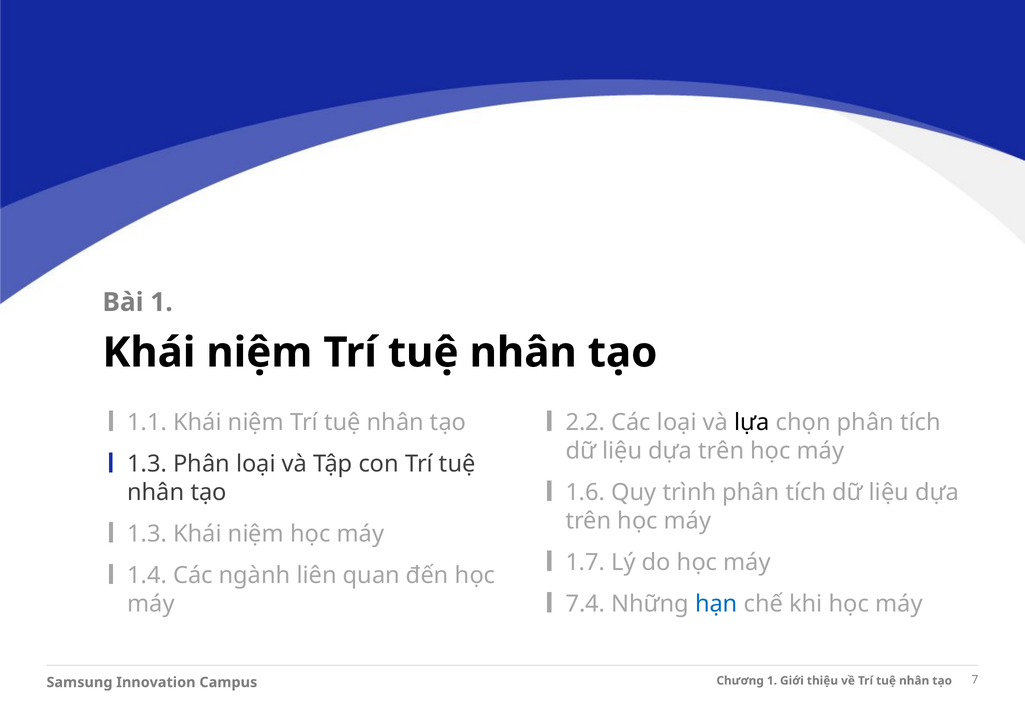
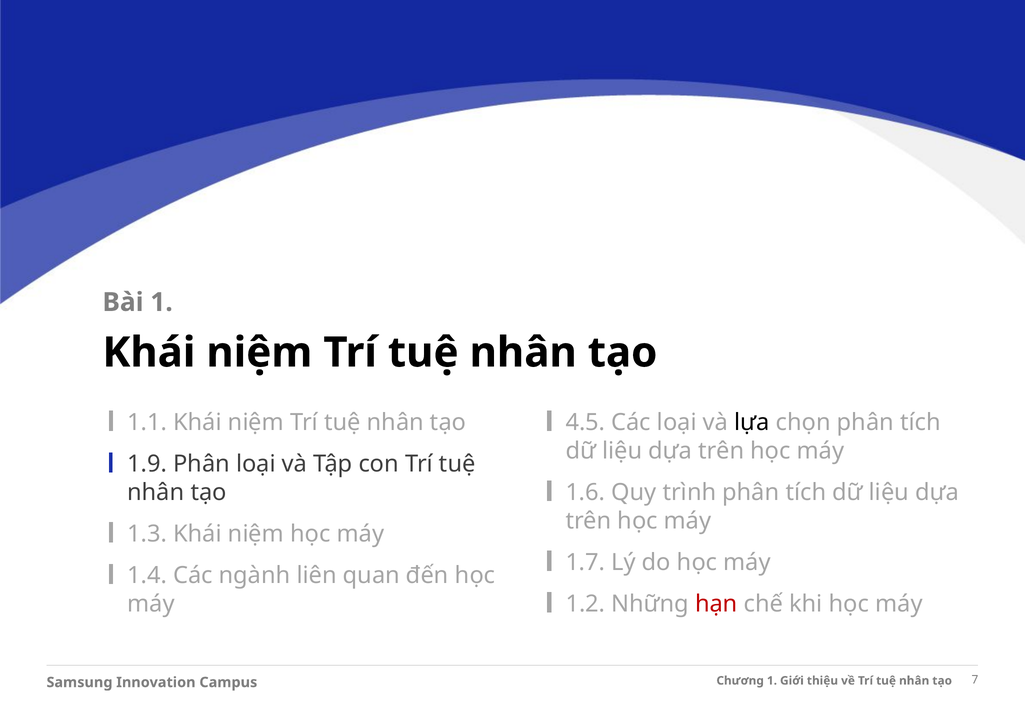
2.2: 2.2 -> 4.5 (585, 422)
1.3: 1.3 -> 1.9 (147, 464)
7.4: 7.4 -> 1.2 (585, 604)
hạn colour: blue -> red (716, 604)
